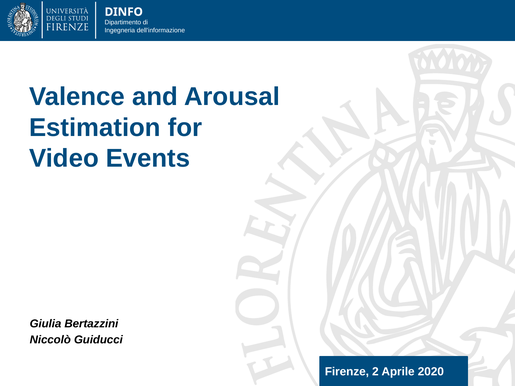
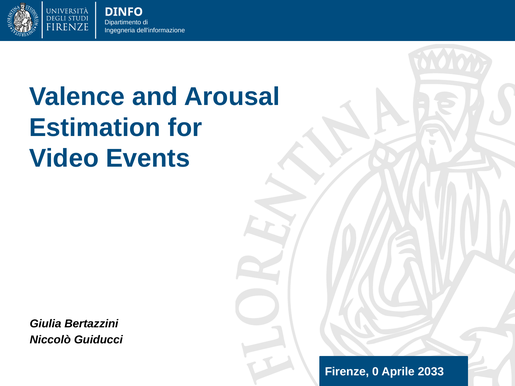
2: 2 -> 0 (375, 372)
2020: 2020 -> 2033 (431, 372)
